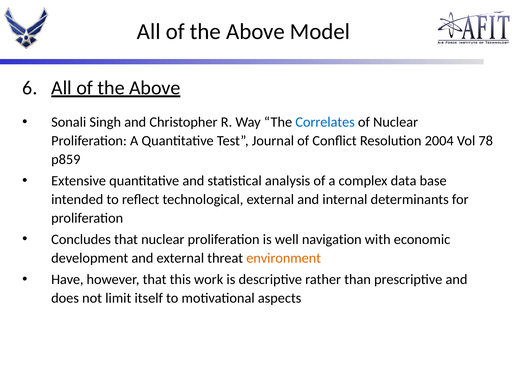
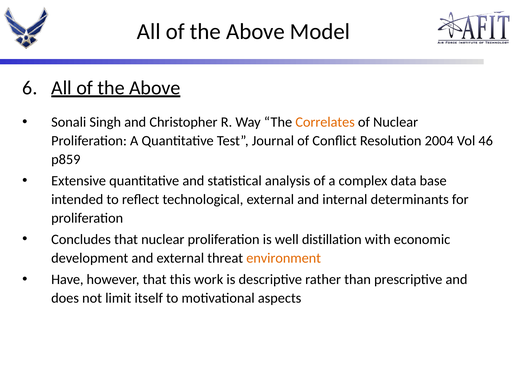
Correlates colour: blue -> orange (325, 122)
78: 78 -> 46 (486, 141)
navigation: navigation -> distillation (332, 239)
